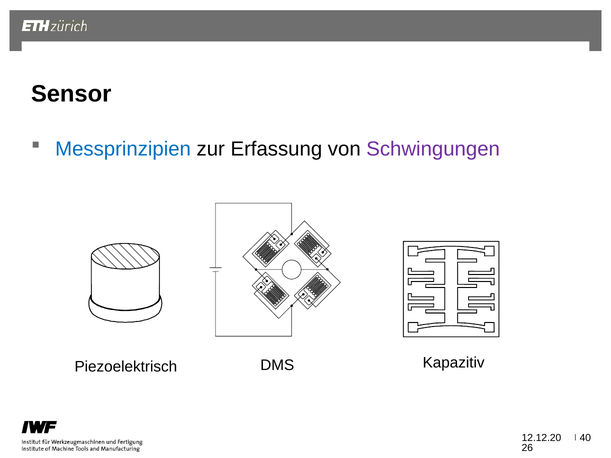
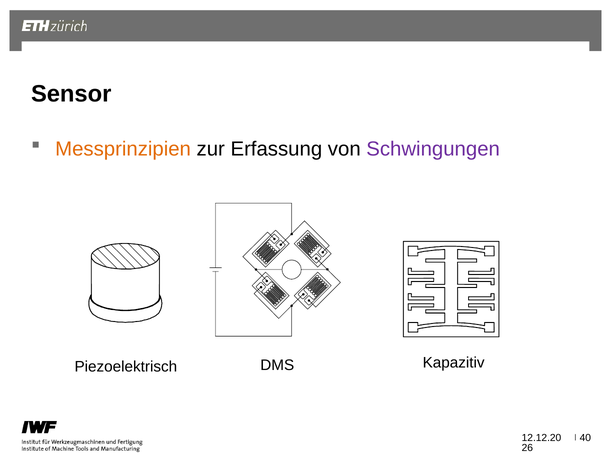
Messprinzipien colour: blue -> orange (123, 149)
